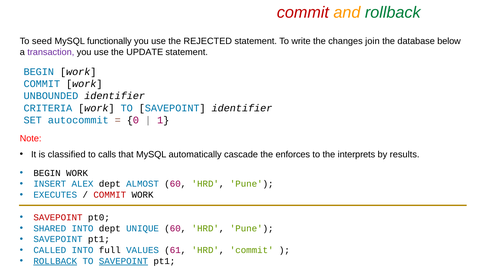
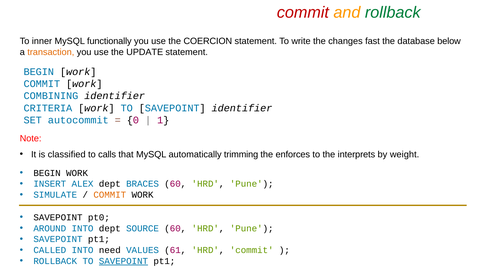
seed: seed -> inner (42, 41)
REJECTED: REJECTED -> COERCION (208, 41)
join: join -> fast (372, 41)
transaction colour: purple -> orange (51, 52)
UNBOUNDED: UNBOUNDED -> COMBINING (51, 96)
cascade: cascade -> trimming (241, 154)
results: results -> weight (405, 154)
ALMOST: ALMOST -> BRACES (143, 184)
EXECUTES: EXECUTES -> SIMULATE (55, 195)
COMMIT colour: red -> orange (110, 195)
SAVEPOINT colour: red -> black (58, 217)
SHARED: SHARED -> AROUND (50, 228)
UNIQUE: UNIQUE -> SOURCE (143, 228)
full: full -> need (110, 250)
ROLLBACK underline: present -> none (55, 261)
